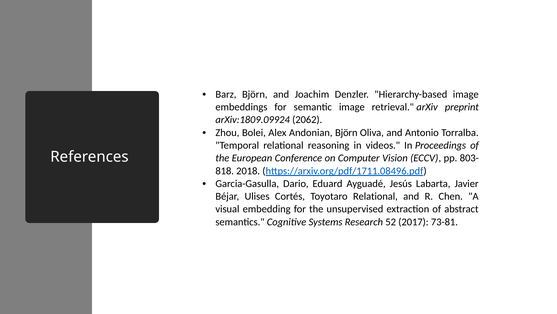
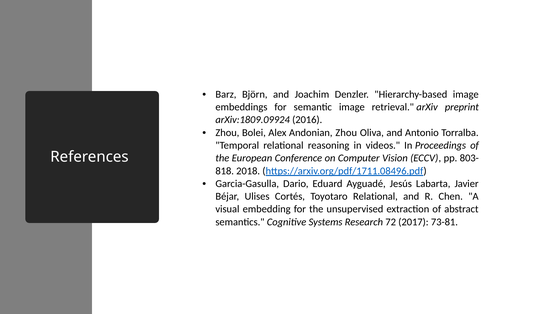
2062: 2062 -> 2016 (307, 120)
Andonian Björn: Björn -> Zhou (346, 132)
52: 52 -> 72 (391, 221)
